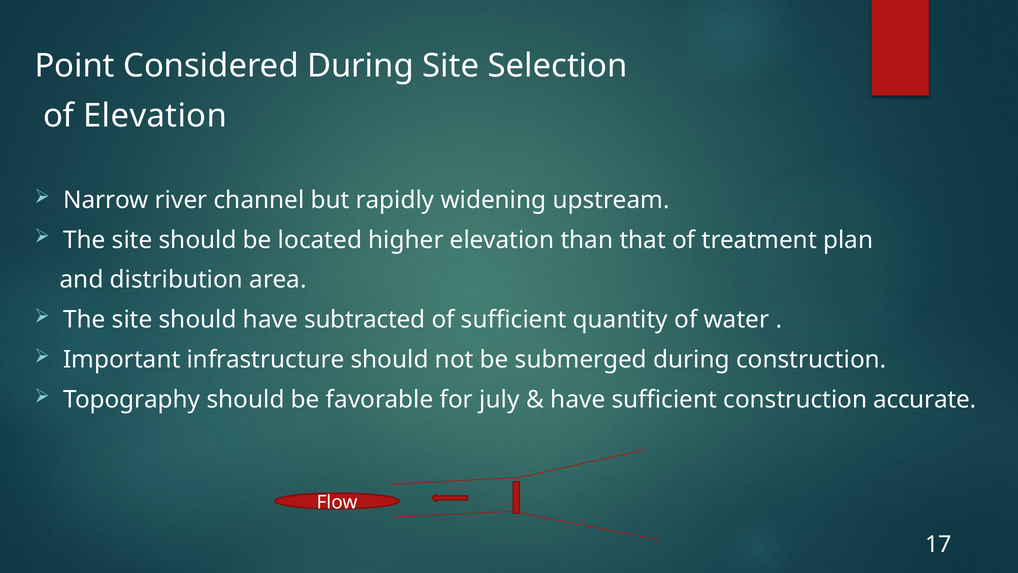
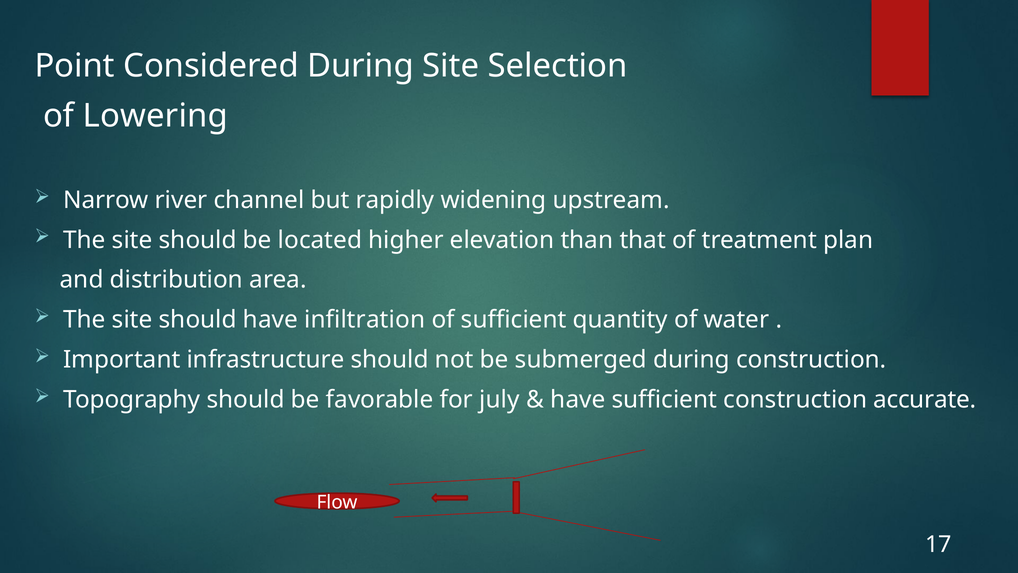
of Elevation: Elevation -> Lowering (155, 116)
subtracted: subtracted -> infiltration (365, 320)
